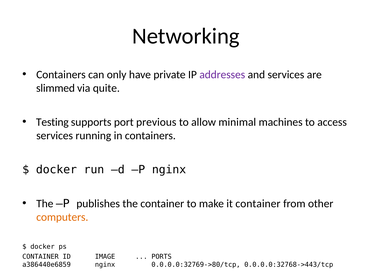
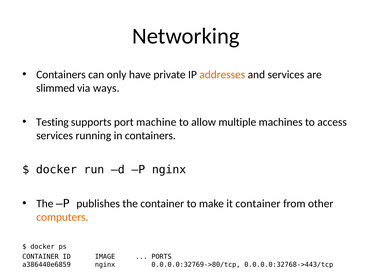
addresses colour: purple -> orange (222, 75)
quite: quite -> ways (106, 88)
previous: previous -> machine (156, 122)
minimal: minimal -> multiple (237, 122)
